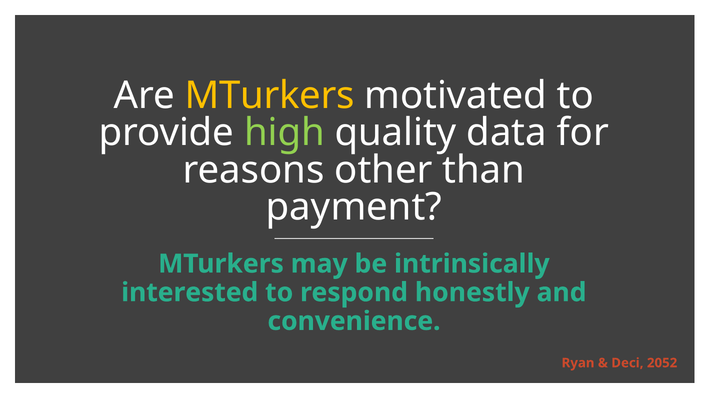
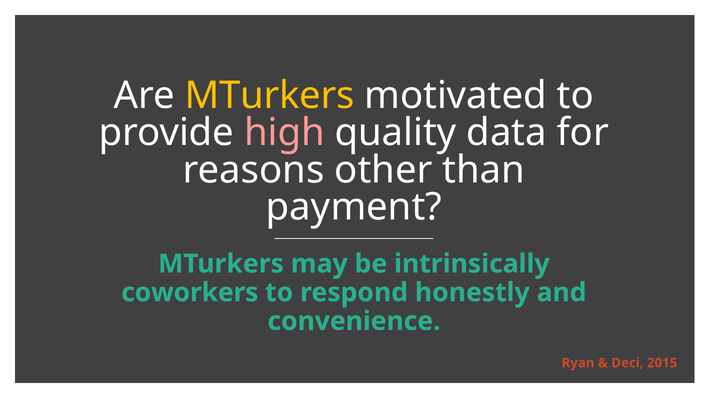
high colour: light green -> pink (284, 133)
interested: interested -> coworkers (190, 293)
2052: 2052 -> 2015 (662, 363)
